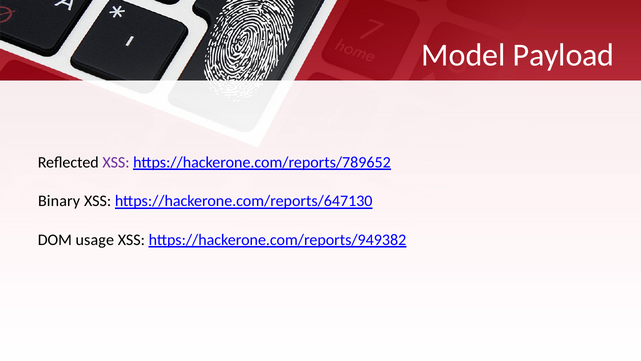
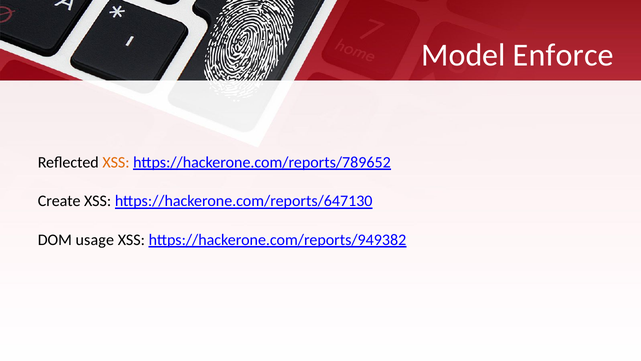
Payload: Payload -> Enforce (563, 55)
XSS colour: purple -> orange (116, 162)
Binary: Binary -> Create (59, 201)
